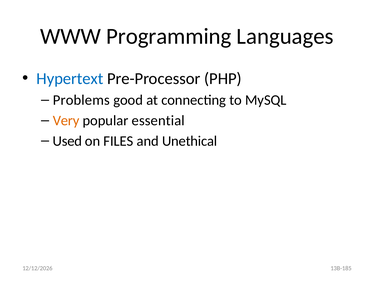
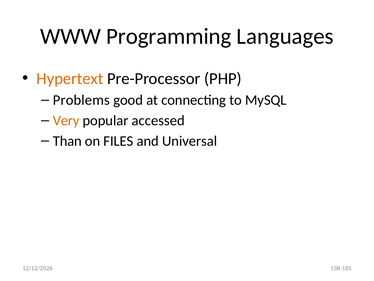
Hypertext colour: blue -> orange (70, 78)
essential: essential -> accessed (158, 120)
Used: Used -> Than (67, 141)
Unethical: Unethical -> Universal (190, 141)
